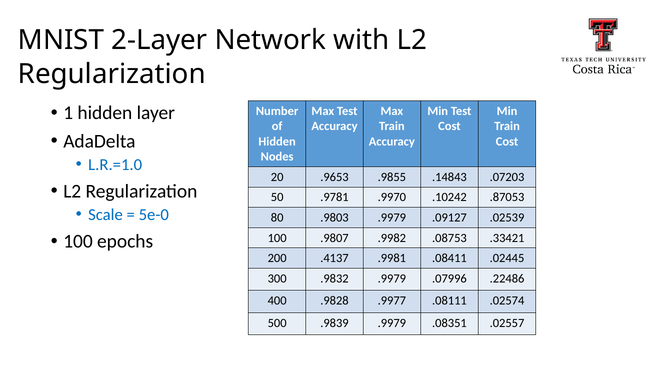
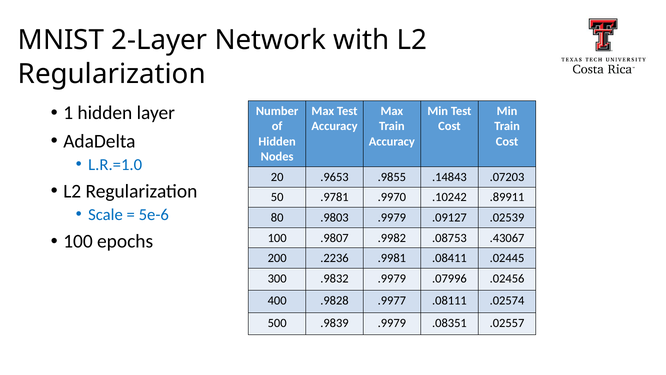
.87053: .87053 -> .89911 (507, 197)
5e-0: 5e-0 -> 5e-6 (154, 214)
.33421: .33421 -> .43067 (507, 238)
.4137: .4137 -> .2236 (334, 258)
.22486: .22486 -> .02456 (507, 278)
